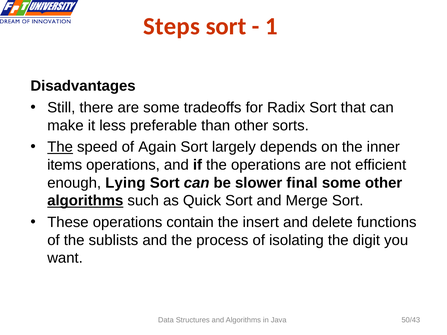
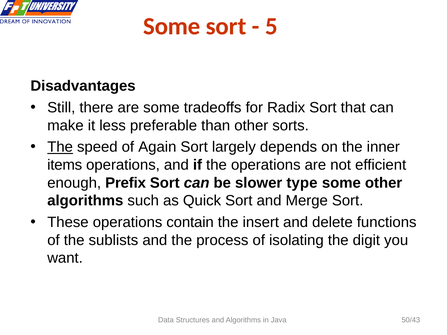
Steps: Steps -> Some (172, 26)
1: 1 -> 5 (271, 26)
Lying: Lying -> Prefix (126, 183)
final: final -> type (302, 183)
algorithms underline: present -> none (85, 201)
